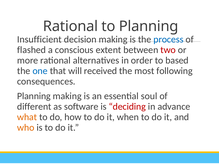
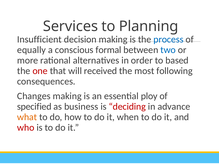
Rational: Rational -> Services (70, 26)
flashed: flashed -> equally (32, 50)
extent: extent -> formal (108, 50)
two colour: red -> blue (168, 50)
one colour: blue -> red (40, 71)
Planning: Planning -> Changes (34, 96)
soul: soul -> ploy (149, 96)
different: different -> specified (34, 107)
software: software -> business (81, 107)
who colour: orange -> red (26, 128)
